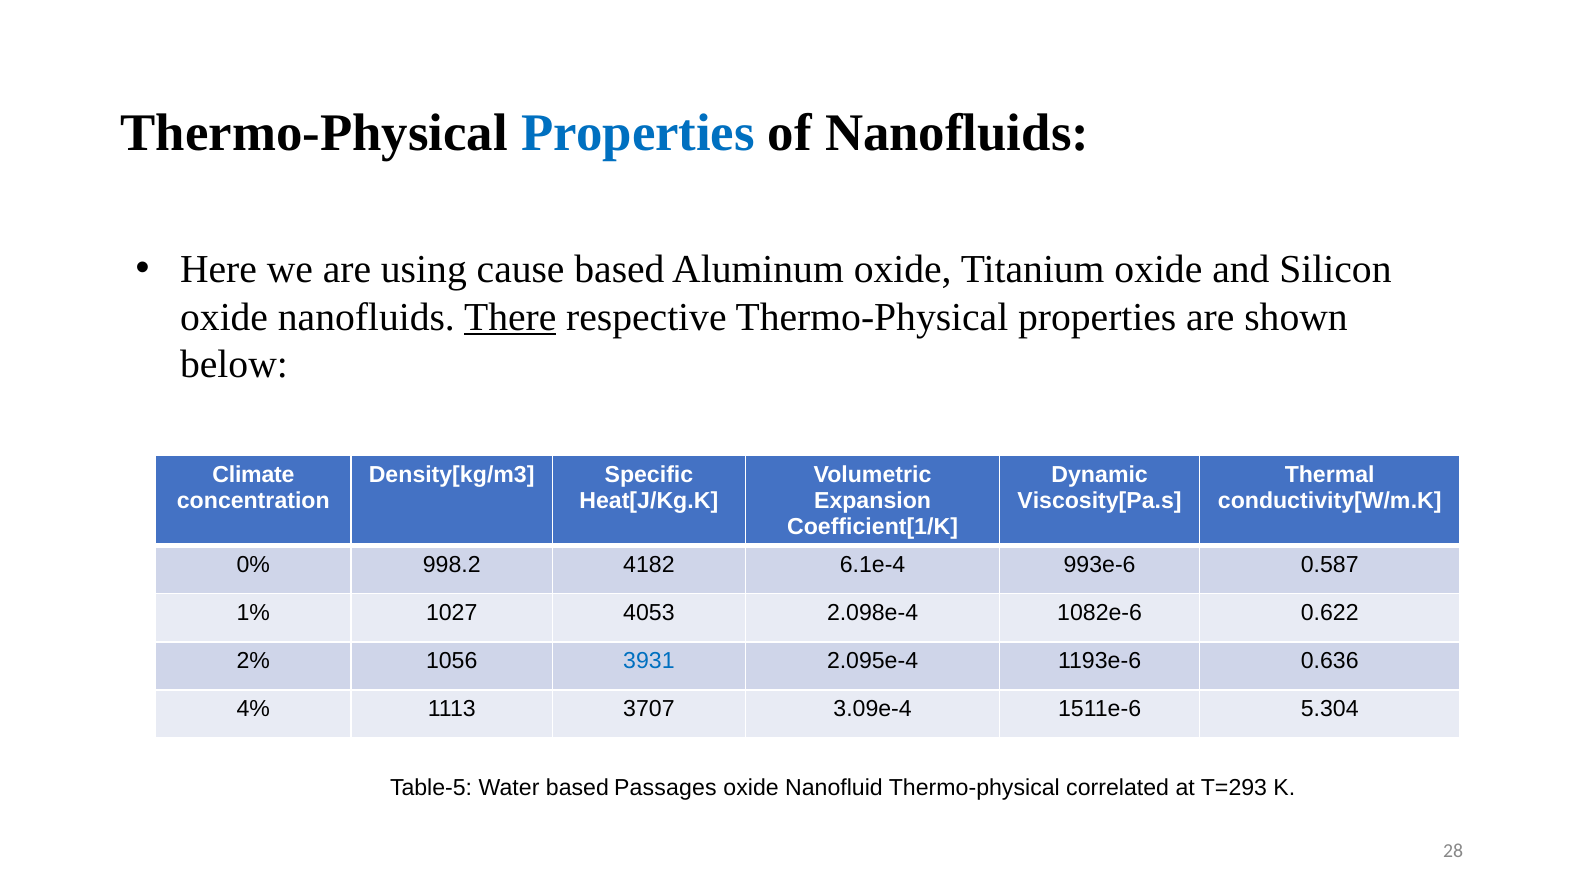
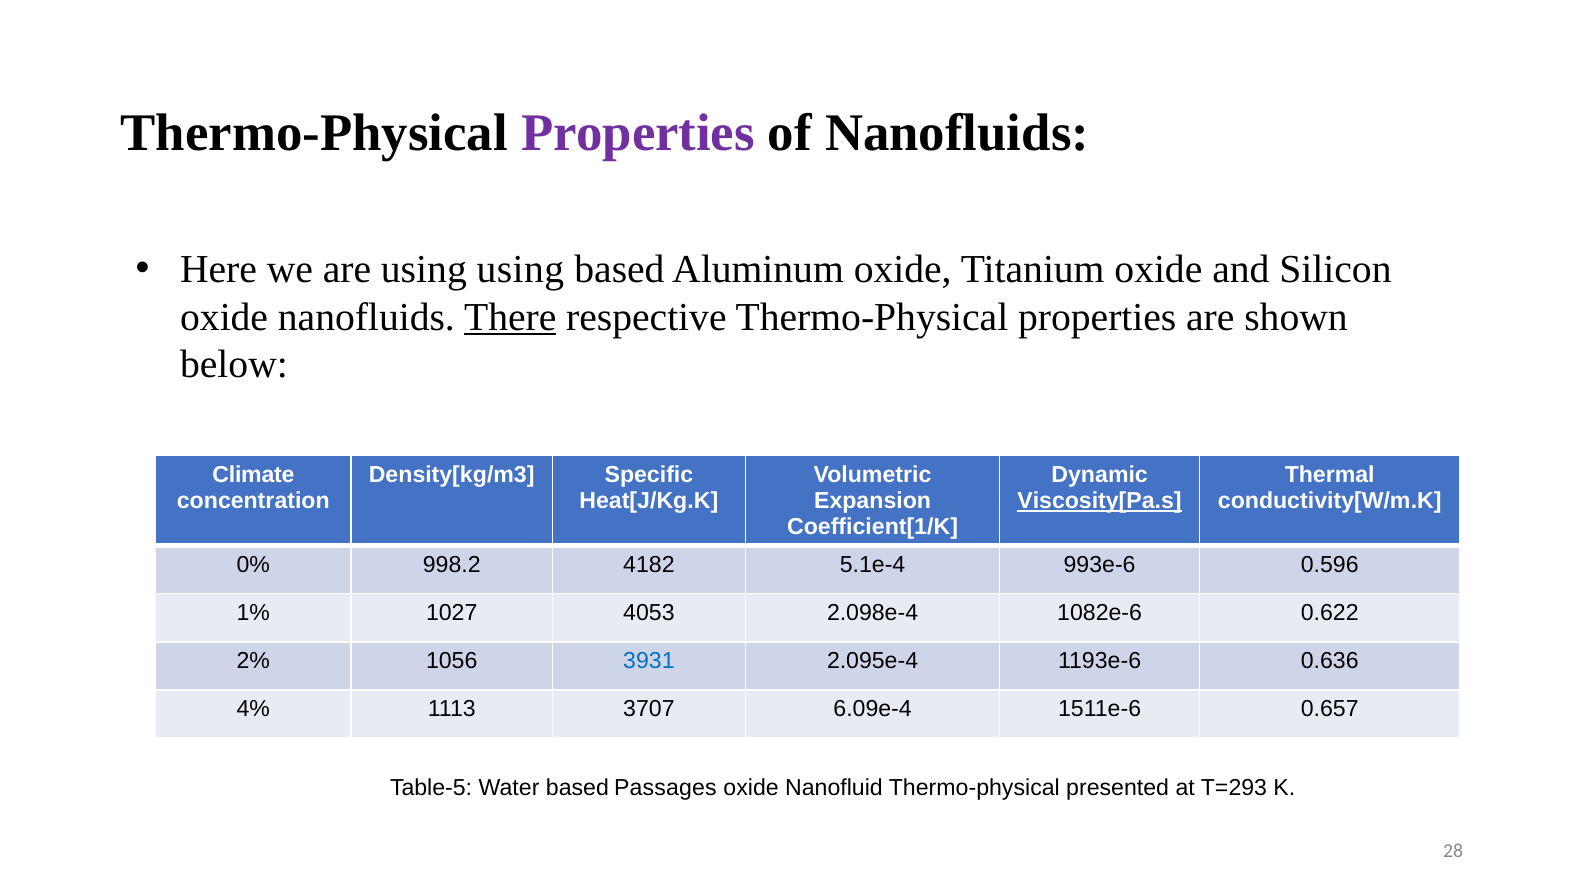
Properties colour: blue -> purple (638, 133)
using cause: cause -> using (520, 270)
Viscosity[Pa.s underline: none -> present (1100, 501)
6.1e-4: 6.1e-4 -> 5.1e-4 (873, 565)
0.587: 0.587 -> 0.596 (1330, 565)
3.09e-4: 3.09e-4 -> 6.09e-4 (873, 709)
5.304: 5.304 -> 0.657 (1330, 709)
correlated: correlated -> presented (1118, 788)
